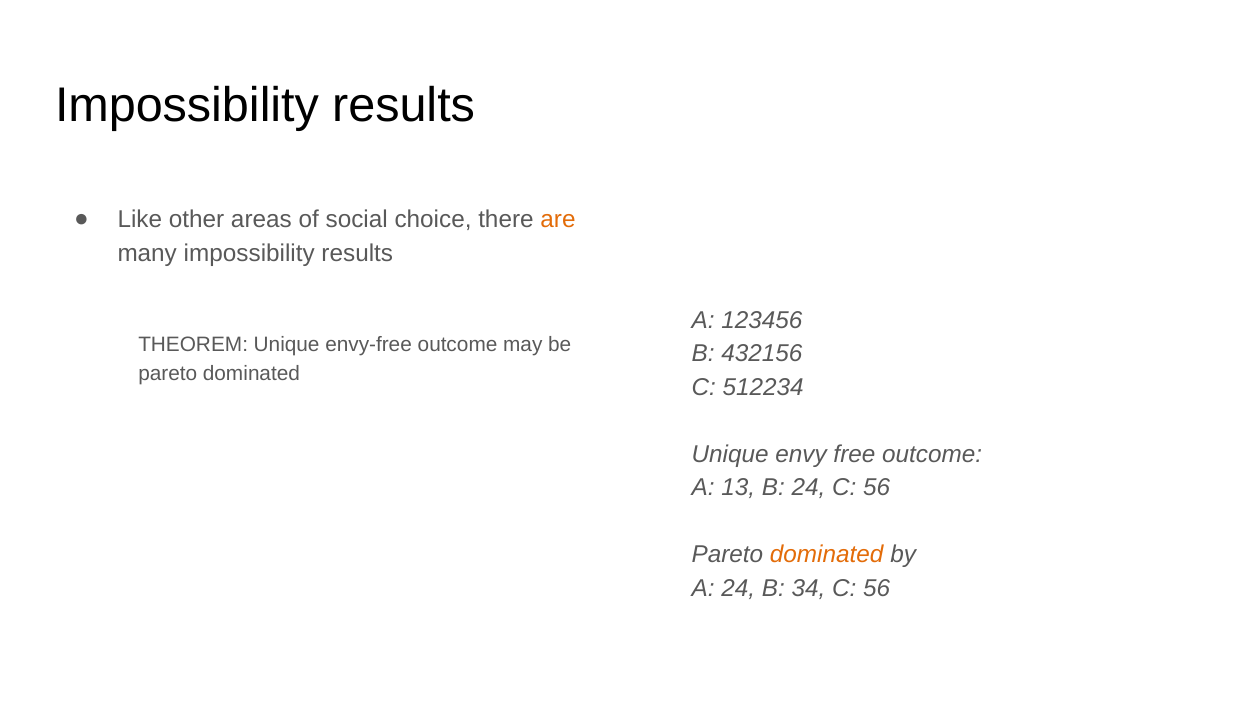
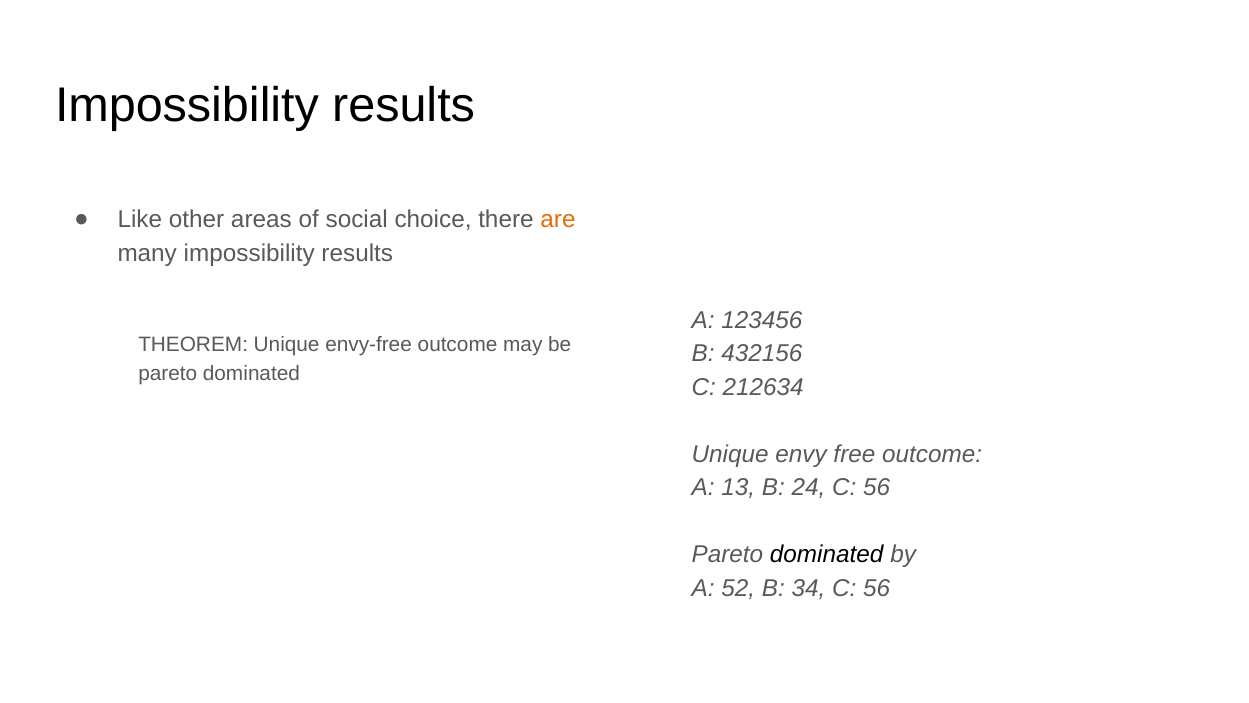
512234: 512234 -> 212634 (763, 387)
dominated colour: orange -> black (827, 555)
A 24: 24 -> 52 (738, 588)
